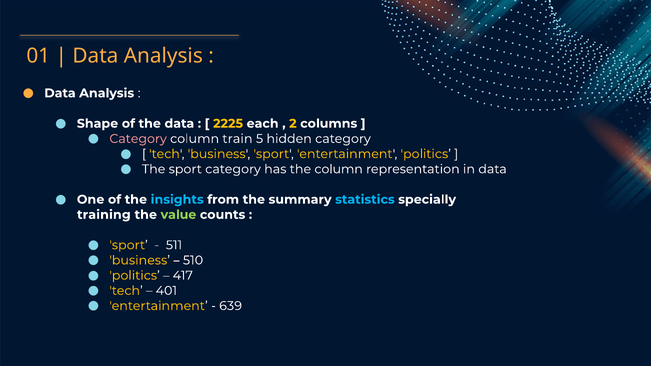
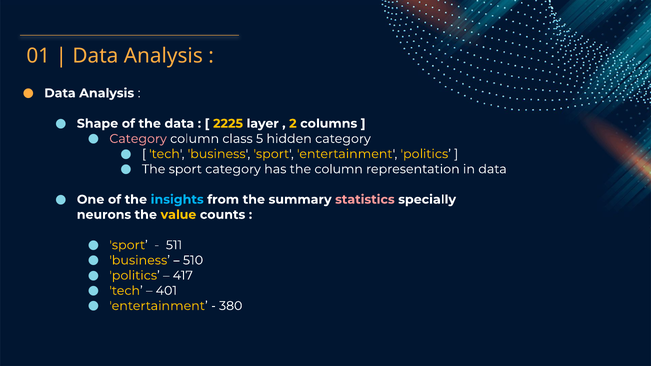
each: each -> layer (263, 124)
train: train -> class (238, 139)
statistics colour: light blue -> pink (365, 200)
training: training -> neurons (104, 215)
value colour: light green -> yellow (178, 215)
639: 639 -> 380 (231, 306)
